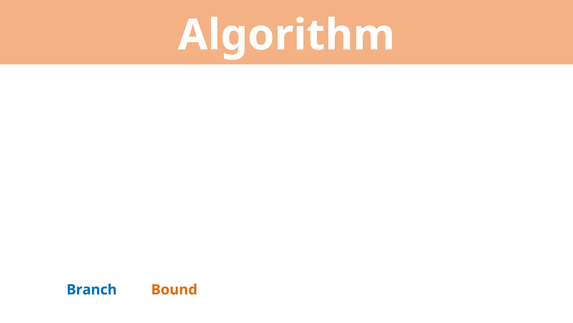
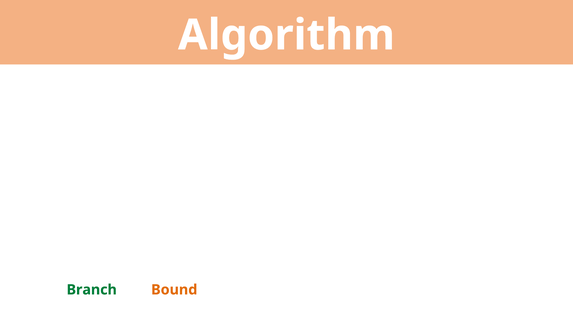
Branch colour: blue -> green (92, 289)
